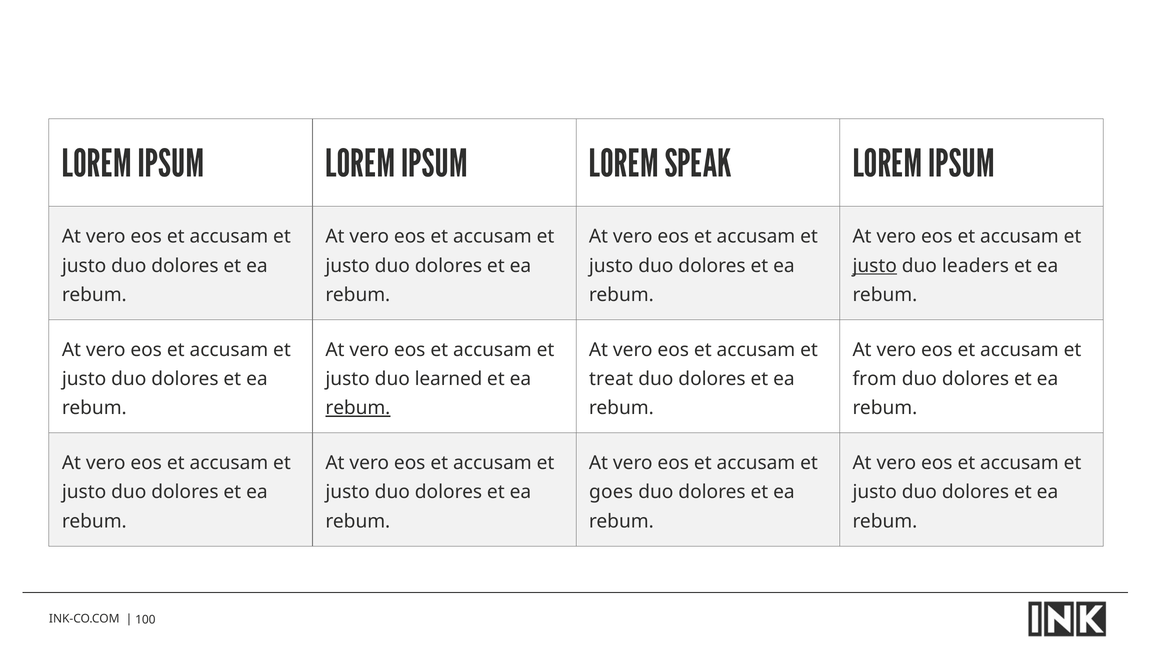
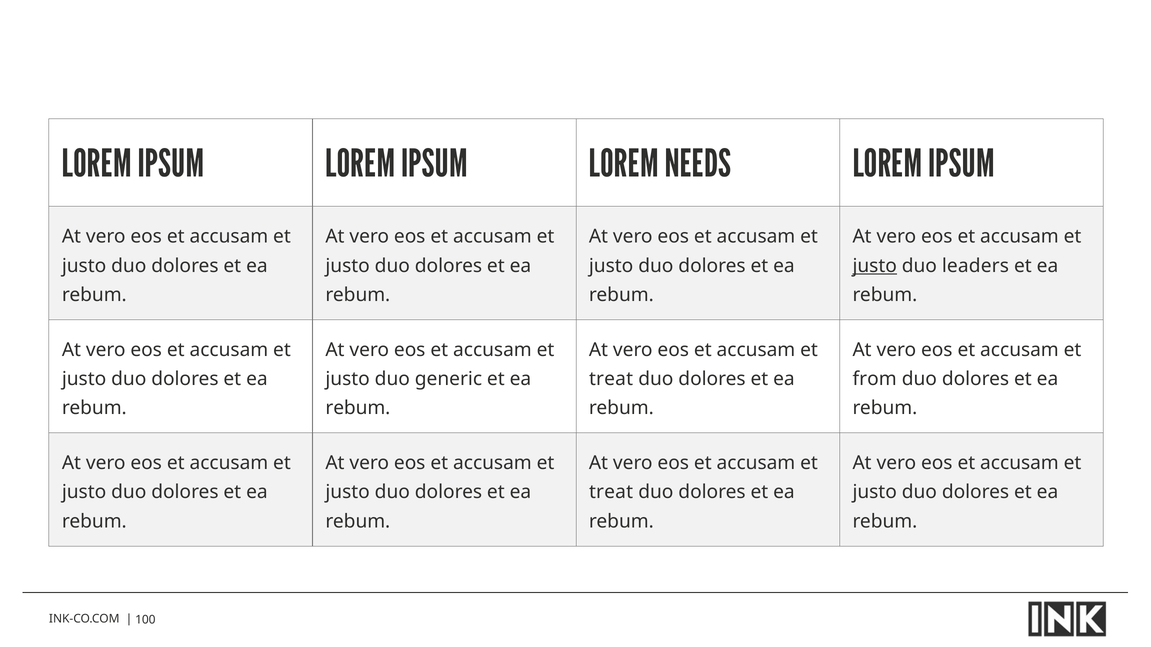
SPEAK: SPEAK -> NEEDS (698, 164)
learned: learned -> generic (448, 379)
rebum underline: present -> none (358, 408)
goes: goes -> treat (611, 492)
